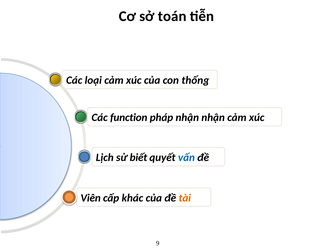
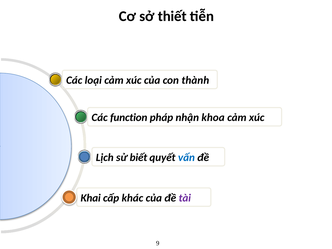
toán: toán -> thiết (172, 16)
thống: thống -> thành (195, 80)
nhận nhận: nhận -> khoa (213, 118)
Viên: Viên -> Khai (91, 198)
tài colour: orange -> purple (185, 198)
